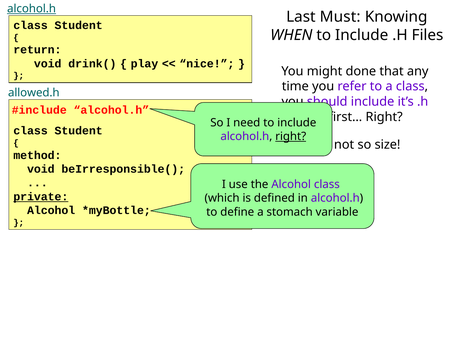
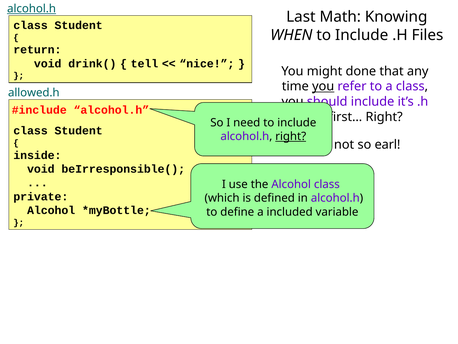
Must: Must -> Math (340, 17)
play: play -> tell (144, 63)
you underline: none -> present (323, 86)
size: size -> earl (387, 144)
method: method -> inside (37, 155)
private underline: present -> none (41, 196)
stomach: stomach -> included (290, 212)
